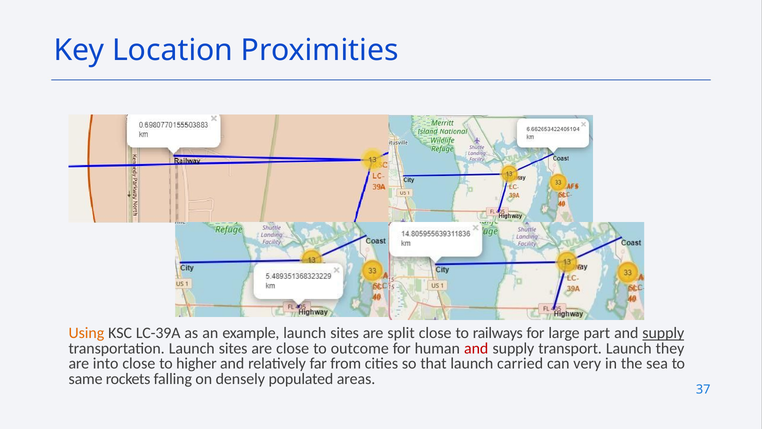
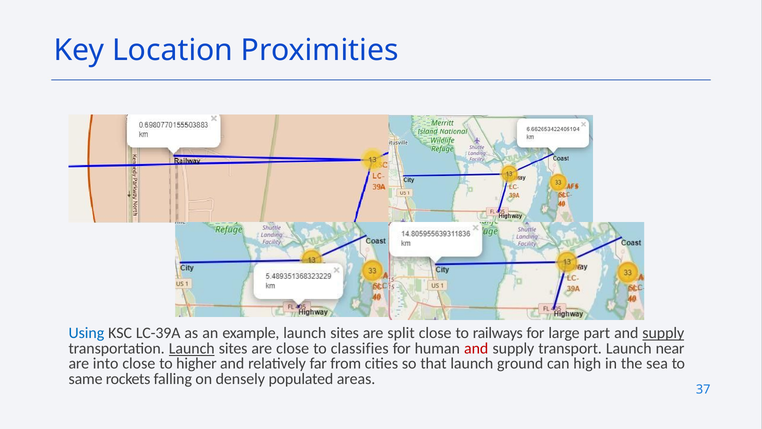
Using colour: orange -> blue (86, 333)
Launch underline: none -> present (192, 348)
outcome: outcome -> classifies (360, 348)
they: they -> near (670, 348)
carried: carried -> ground (520, 363)
very: very -> high (587, 363)
